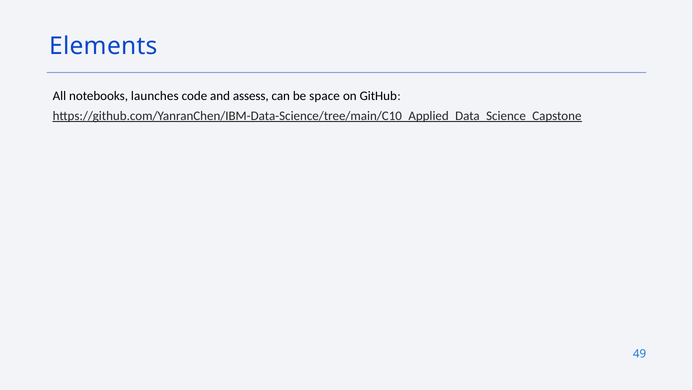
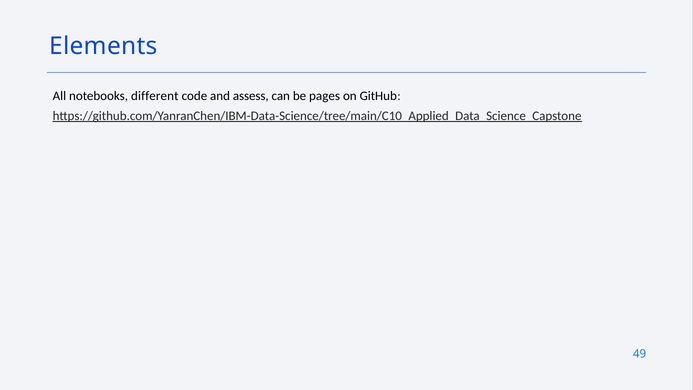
launches: launches -> different (155, 96)
space: space -> pages (325, 96)
